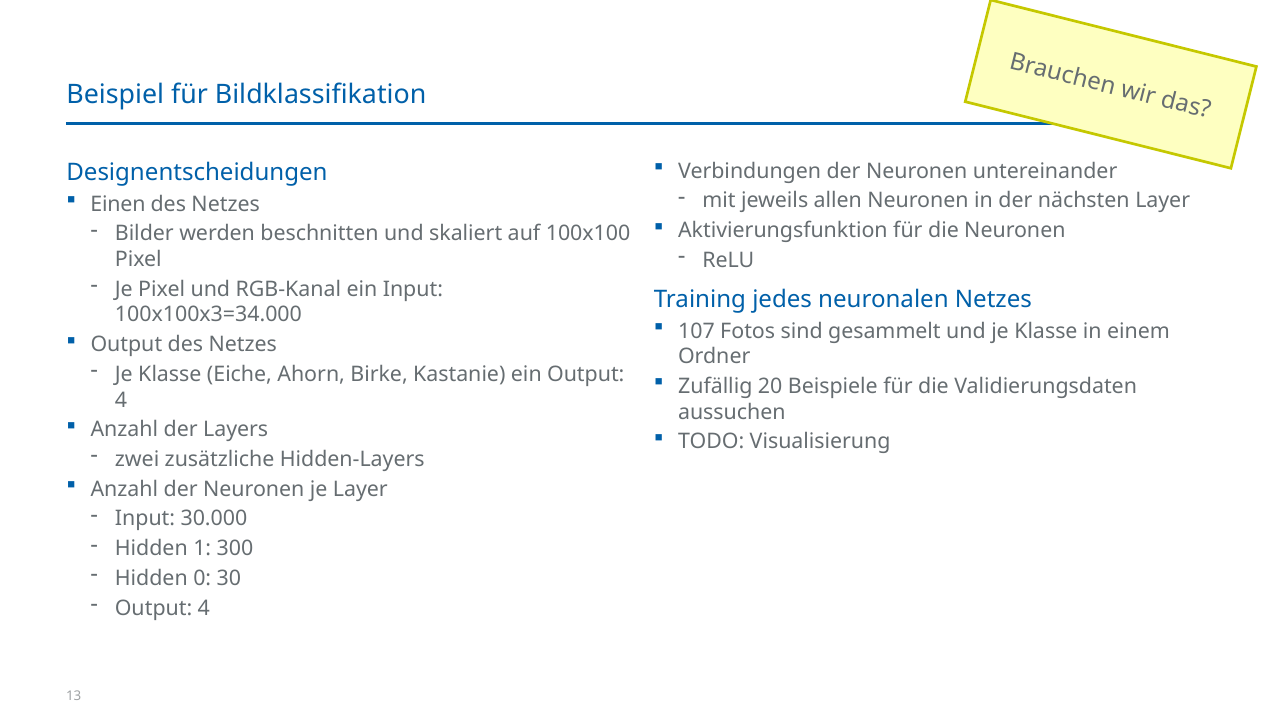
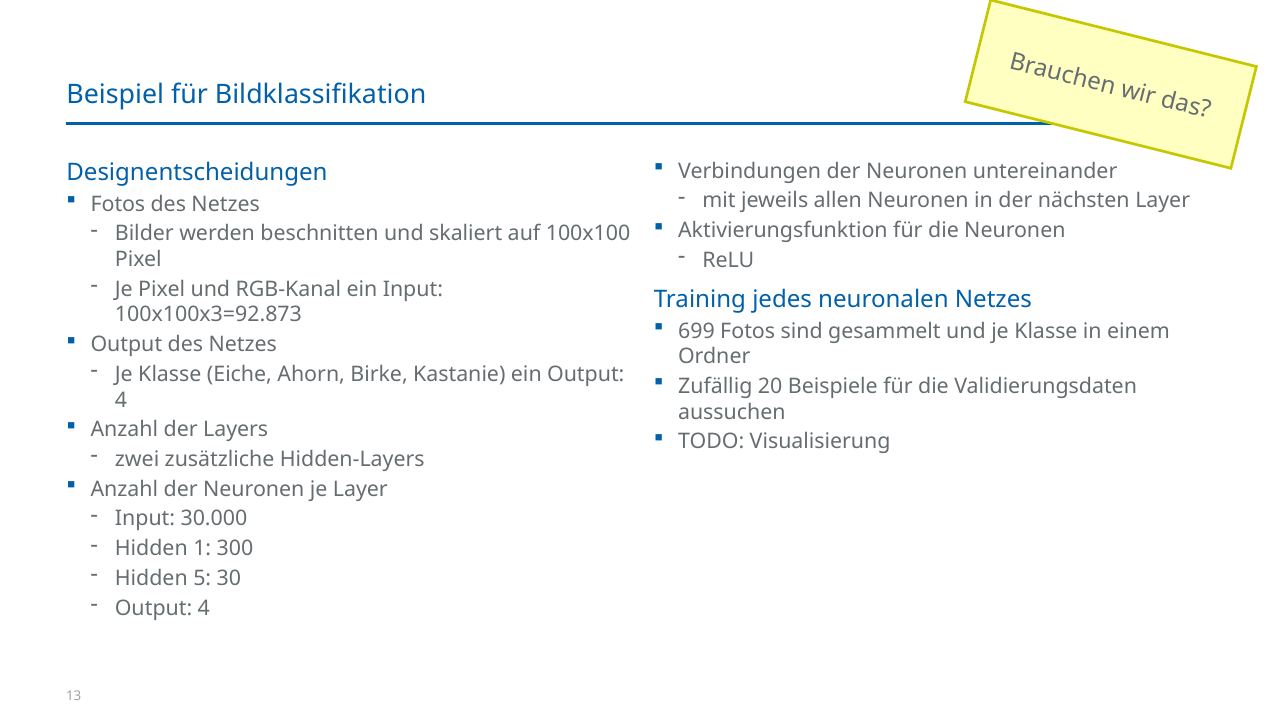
Einen: Einen -> Fotos (118, 204)
100x100x3=34.000: 100x100x3=34.000 -> 100x100x3=92.873 (208, 315)
107: 107 -> 699 (697, 331)
0: 0 -> 5 (202, 578)
